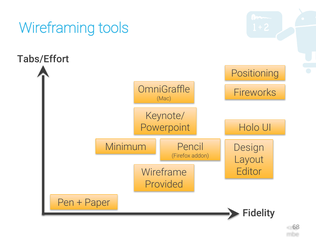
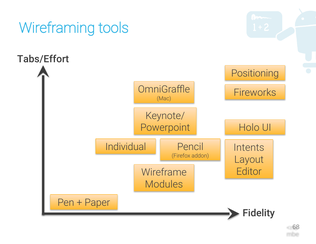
Minimum: Minimum -> Individual (126, 147)
Design: Design -> Intents (249, 148)
Provided: Provided -> Modules (164, 184)
